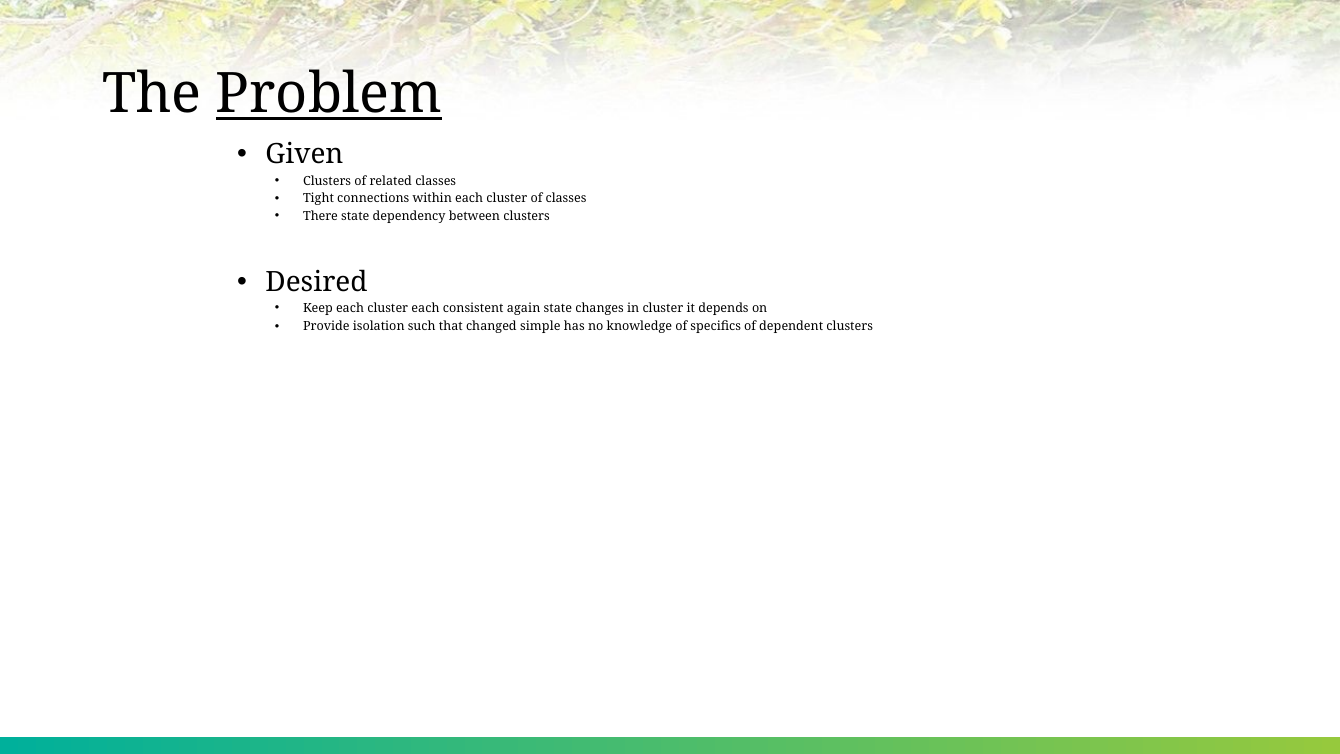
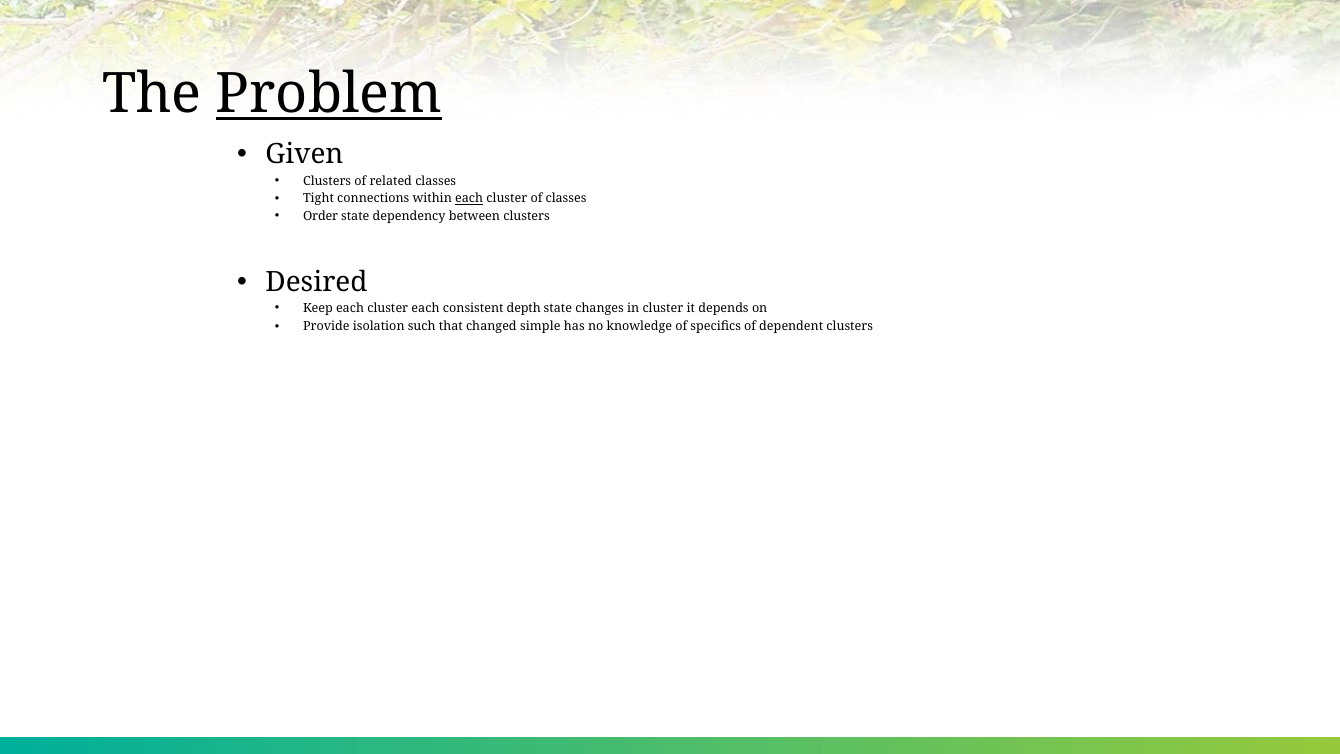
each underline: none -> present (469, 199)
There: There -> Order (321, 216)
again: again -> depth (524, 308)
